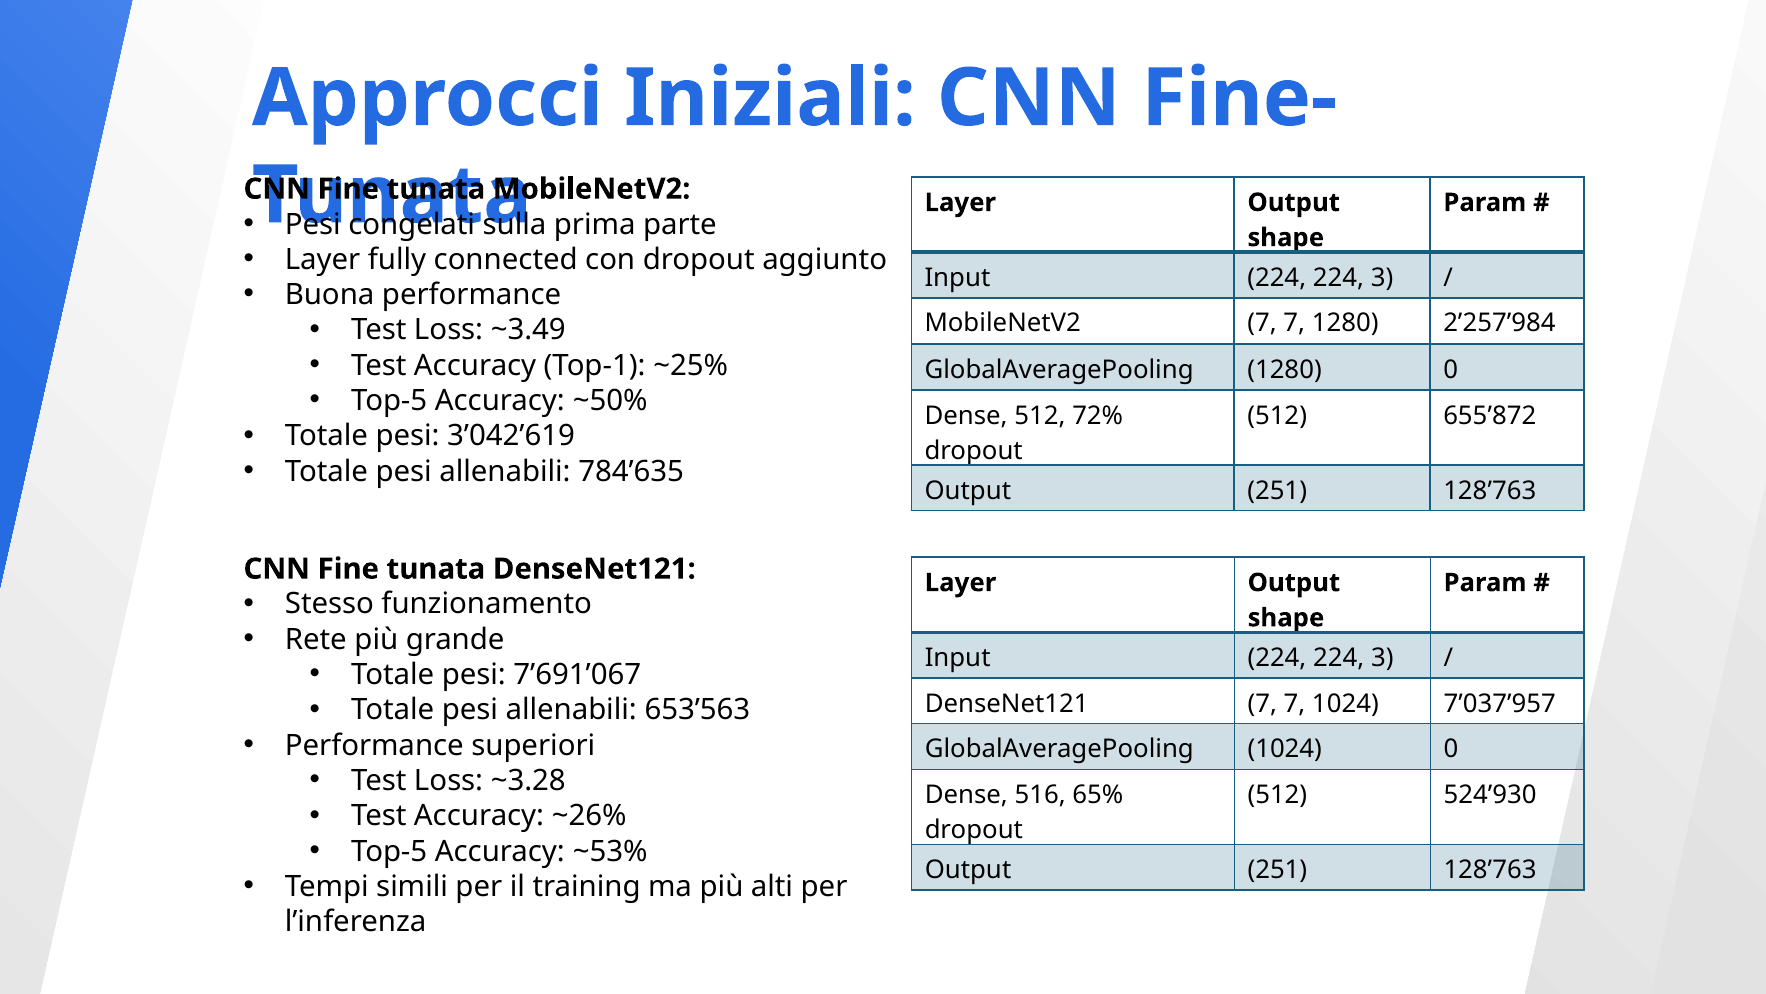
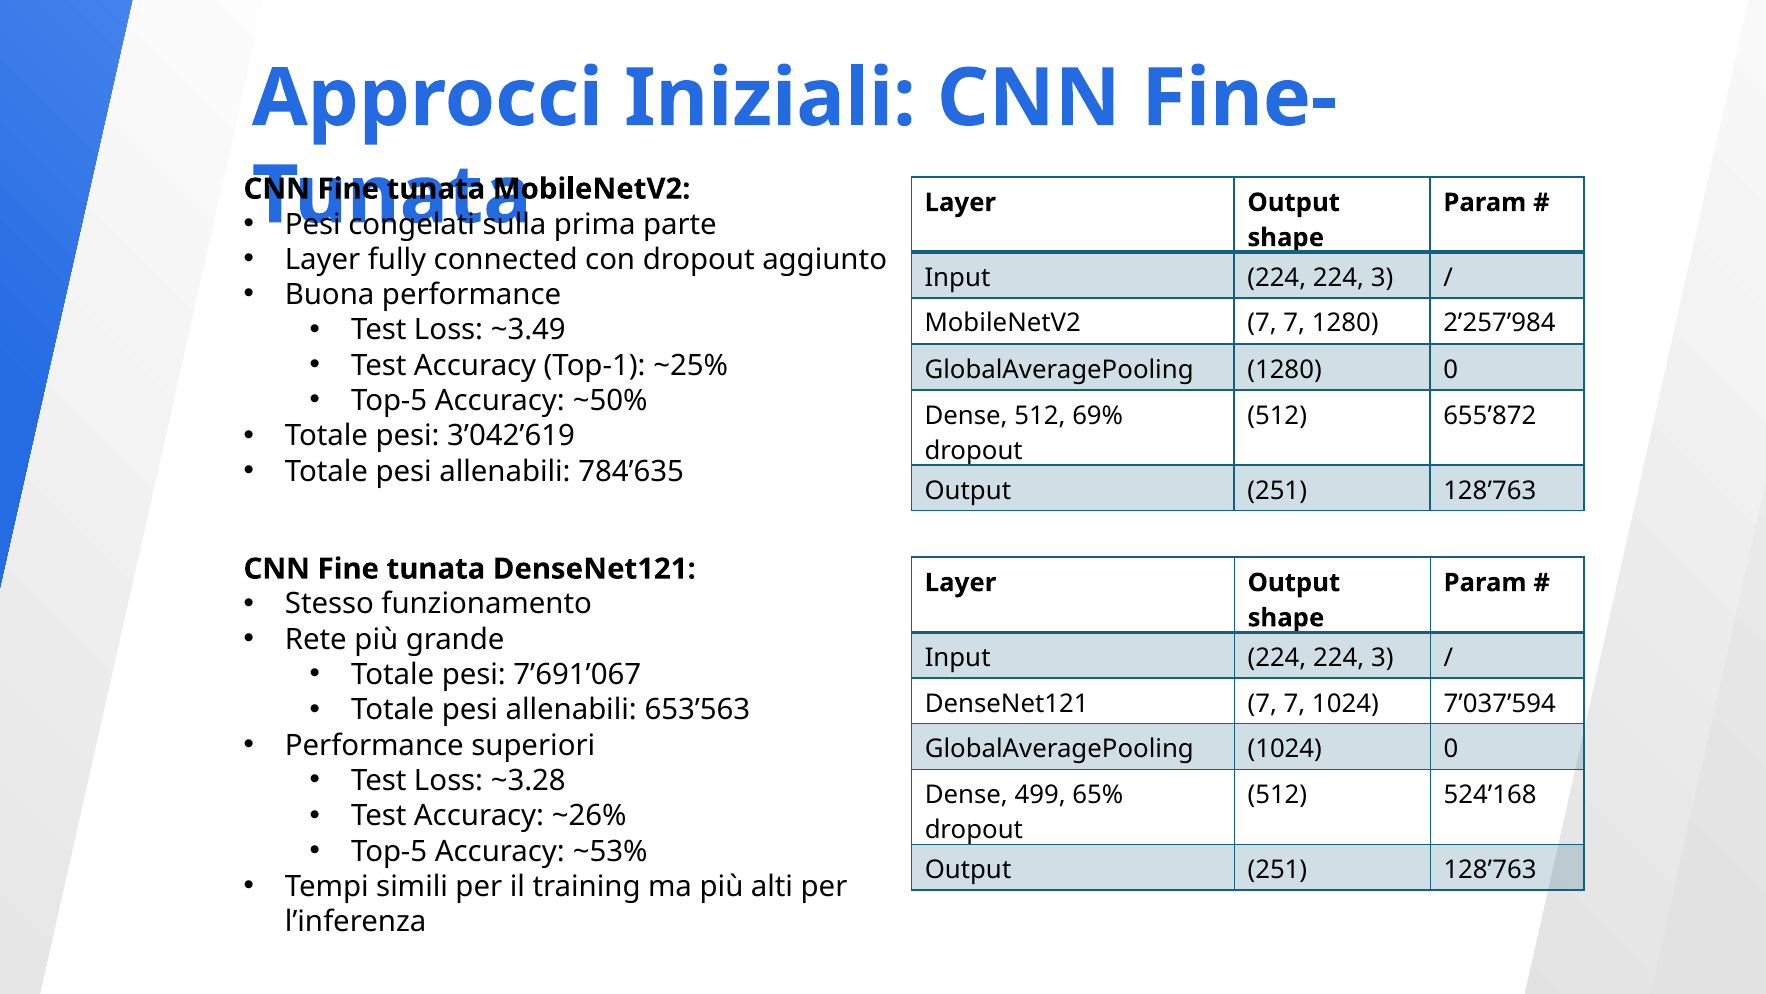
72%: 72% -> 69% (1098, 415)
7’037’957: 7’037’957 -> 7’037’594 (1500, 703)
516: 516 -> 499 (1040, 795)
524’930: 524’930 -> 524’168 (1490, 795)
